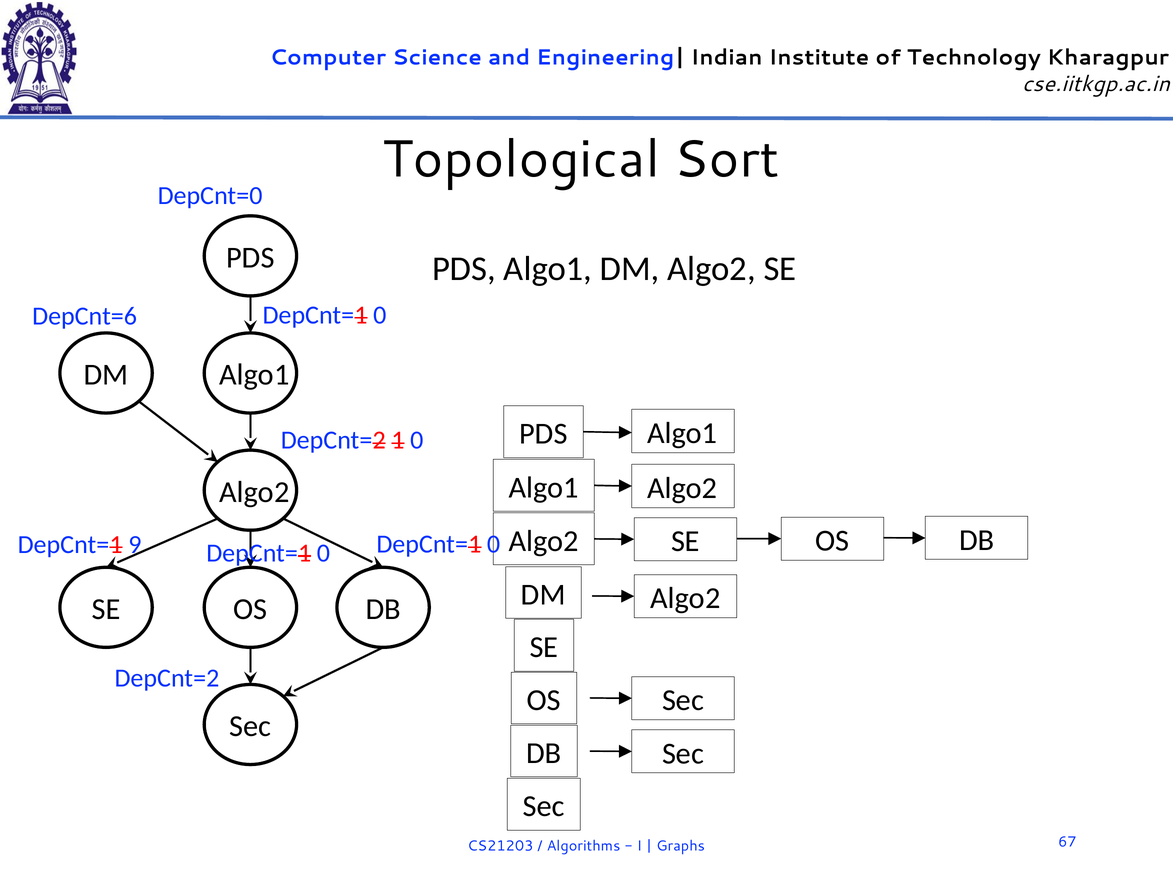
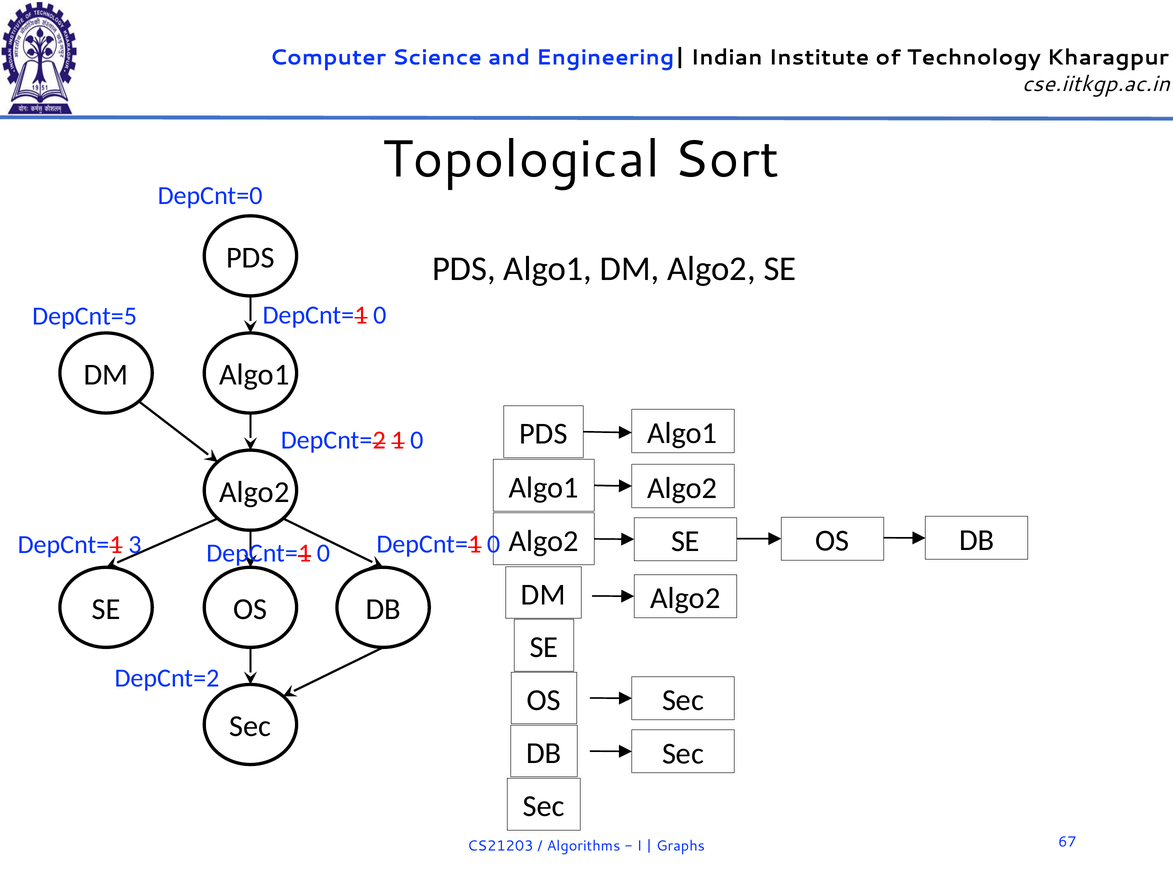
DepCnt=6: DepCnt=6 -> DepCnt=5 (85, 316)
9: 9 -> 3 (135, 544)
